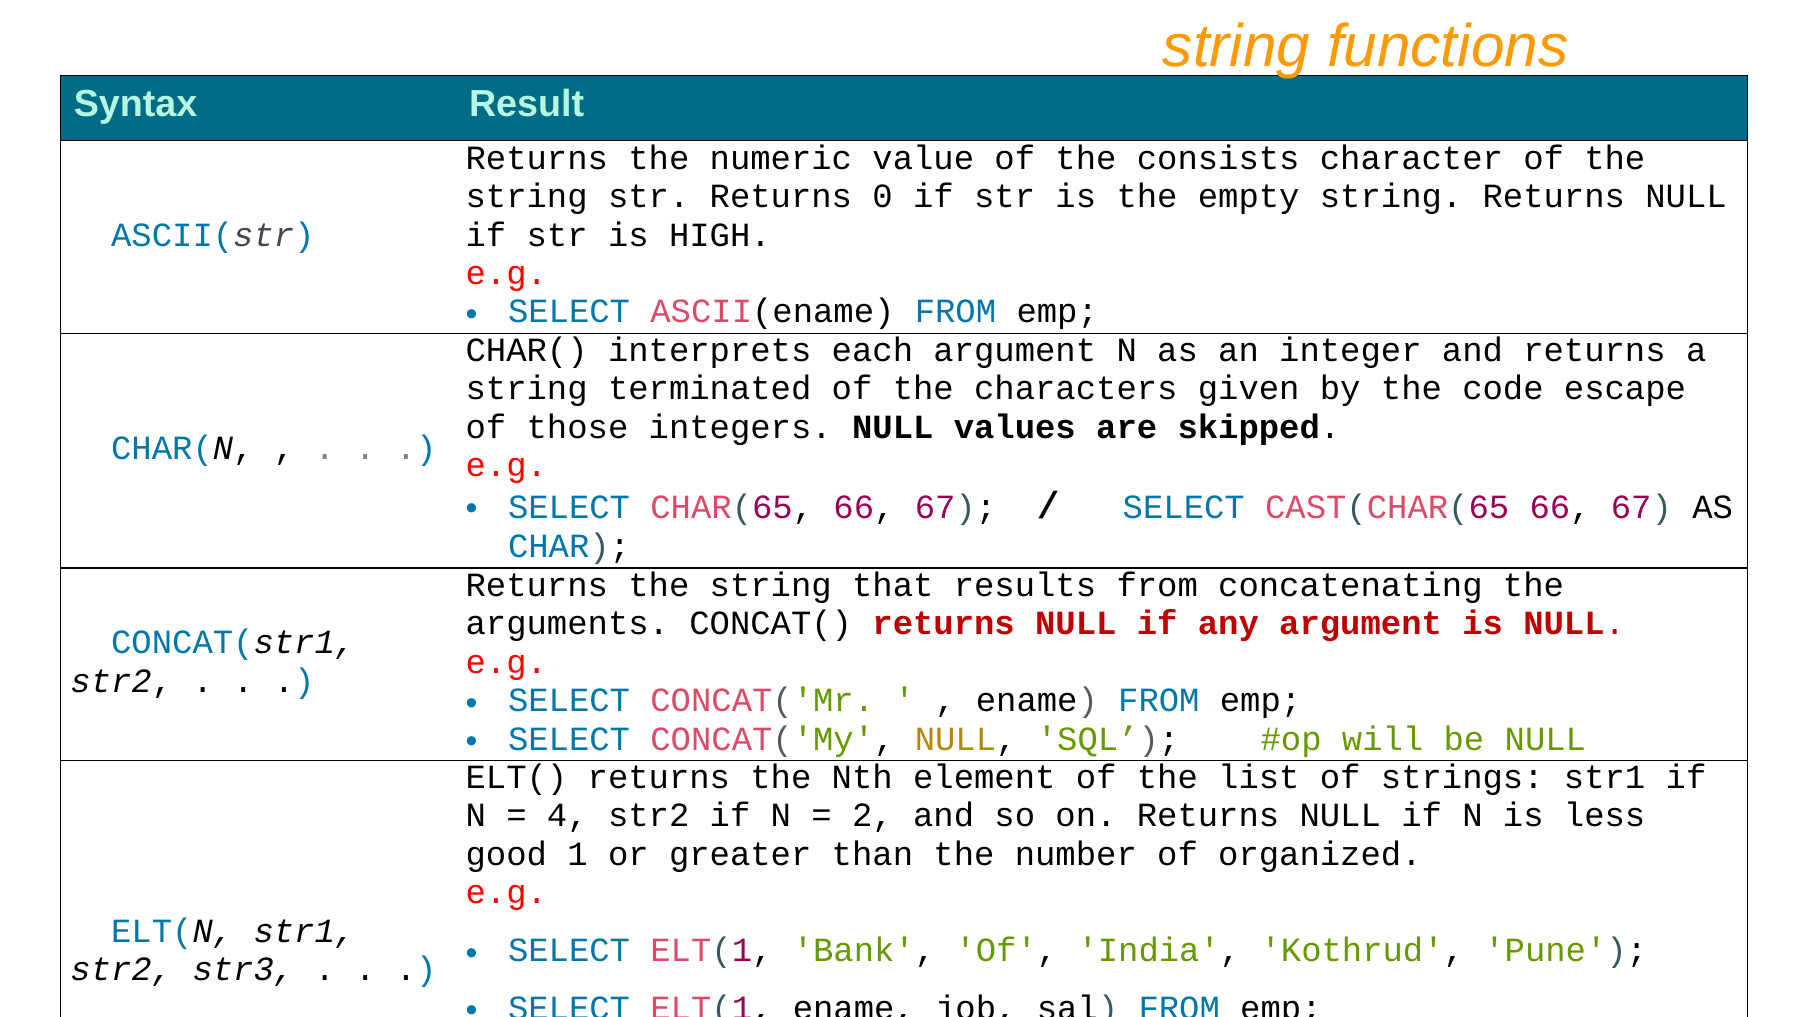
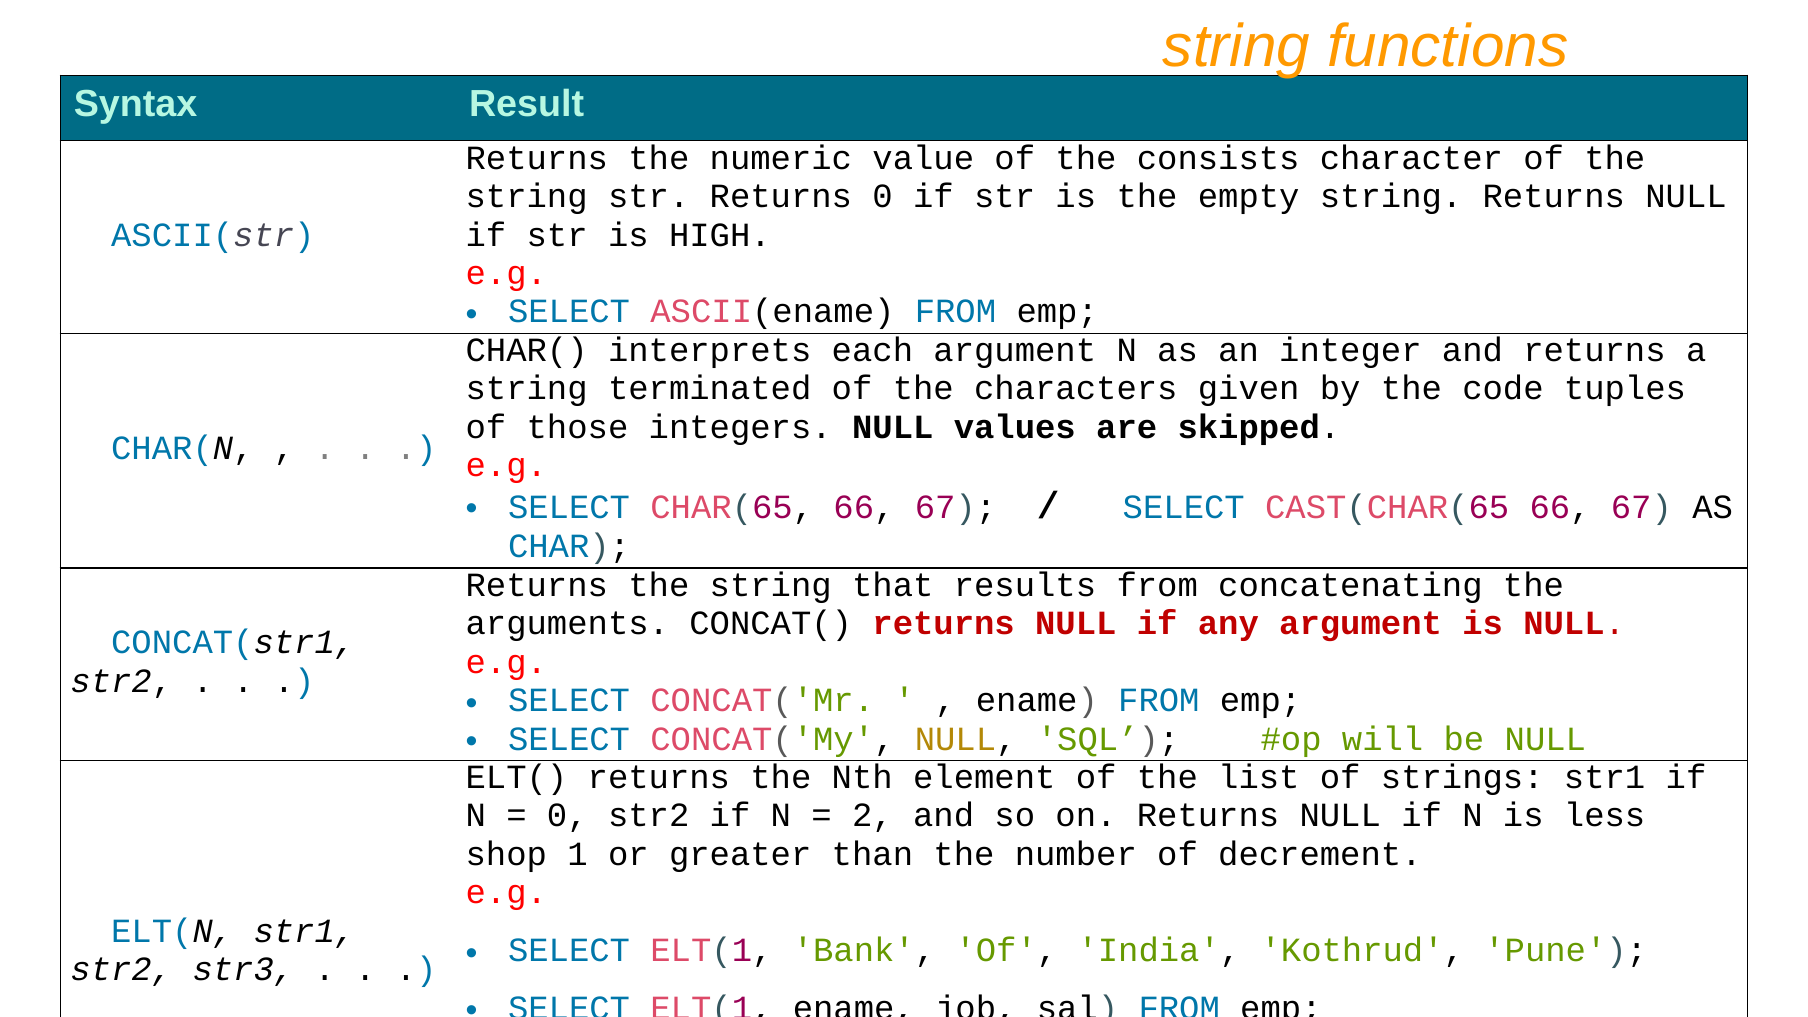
escape: escape -> tuples (1625, 389)
4: 4 -> 0 (567, 816)
good: good -> shop (506, 854)
organized: organized -> decrement (1320, 854)
